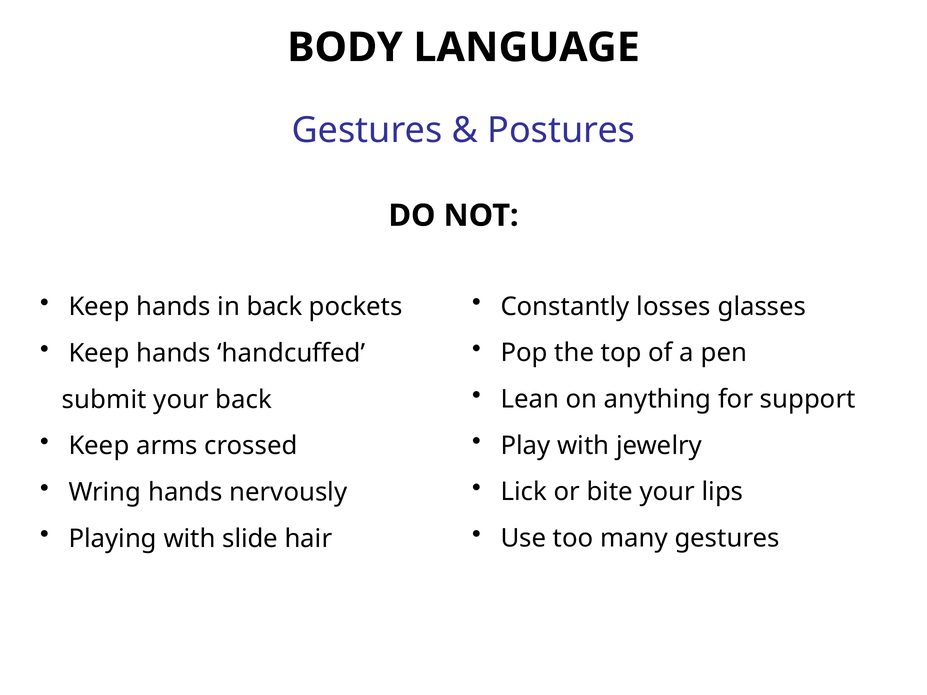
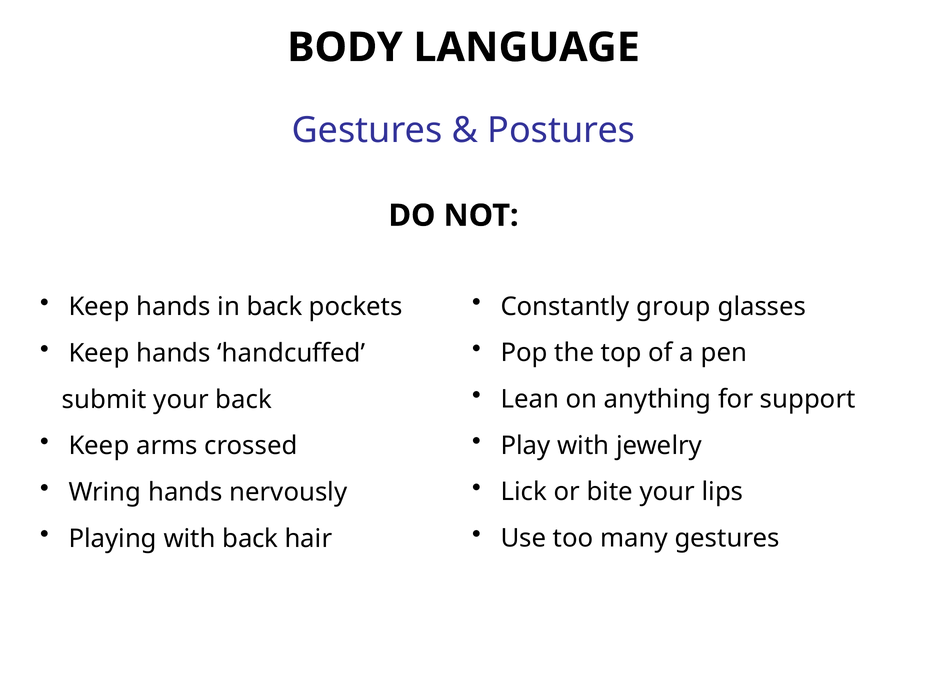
losses: losses -> group (674, 307)
with slide: slide -> back (250, 539)
